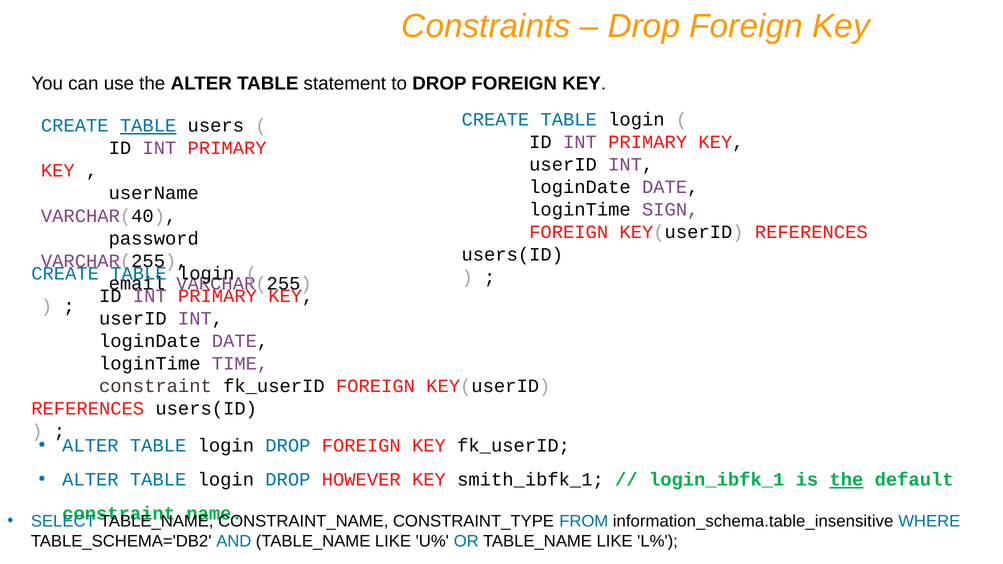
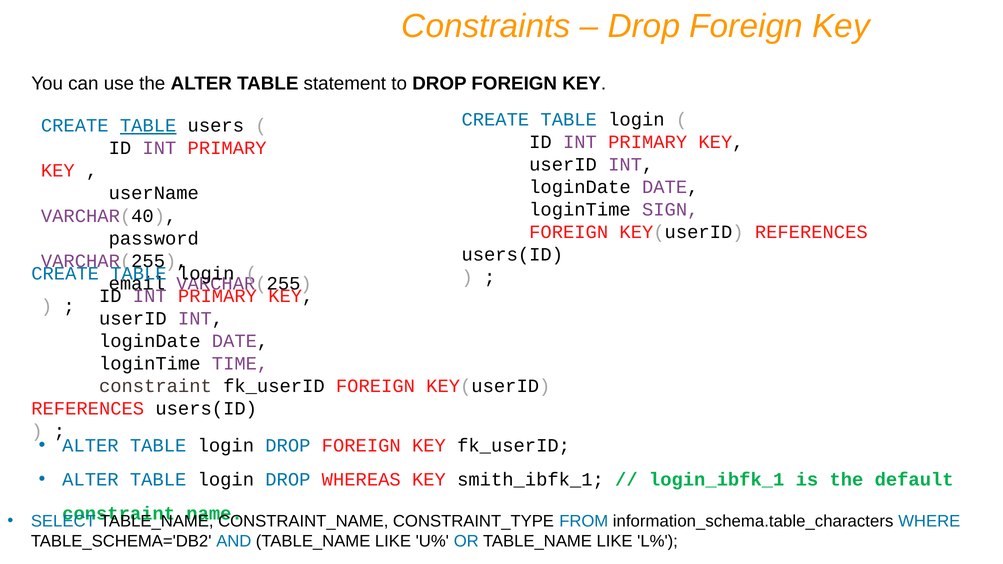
HOWEVER: HOWEVER -> WHEREAS (361, 480)
the underline: present -> none (846, 480)
information_schema.table_insensitive: information_schema.table_insensitive -> information_schema.table_characters (753, 521)
